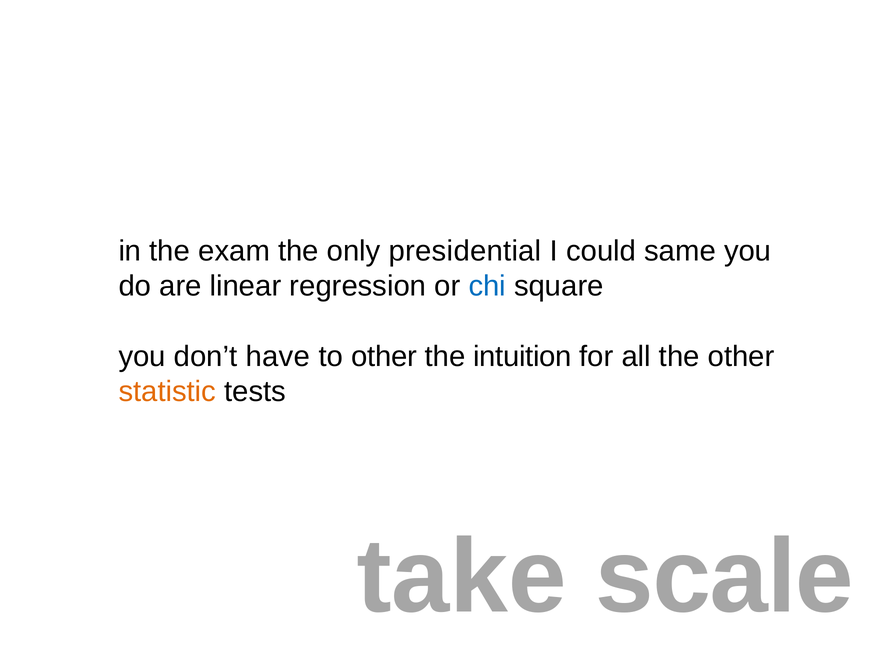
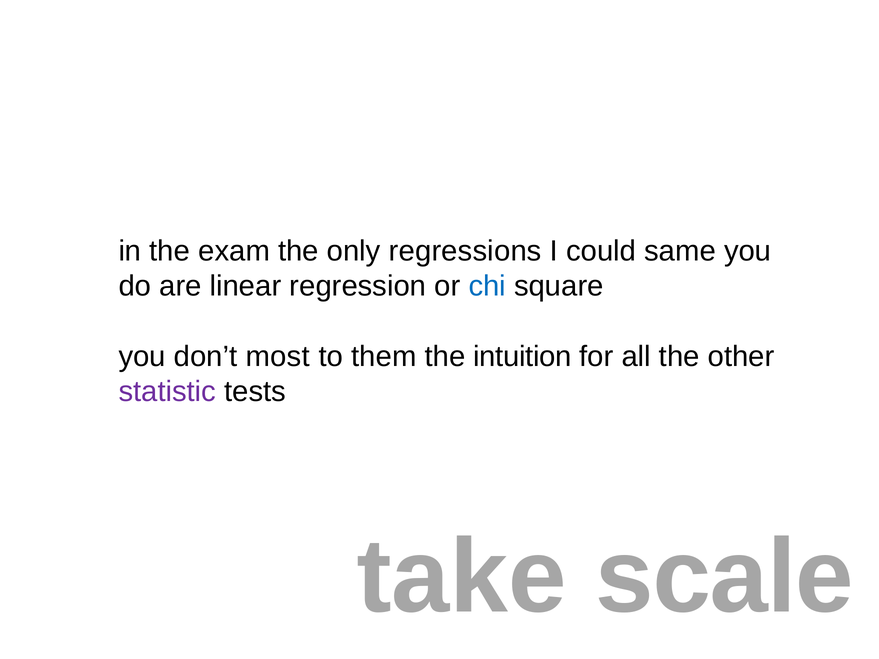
presidential: presidential -> regressions (465, 251)
have: have -> most (278, 356)
to other: other -> them (384, 356)
statistic colour: orange -> purple (167, 392)
